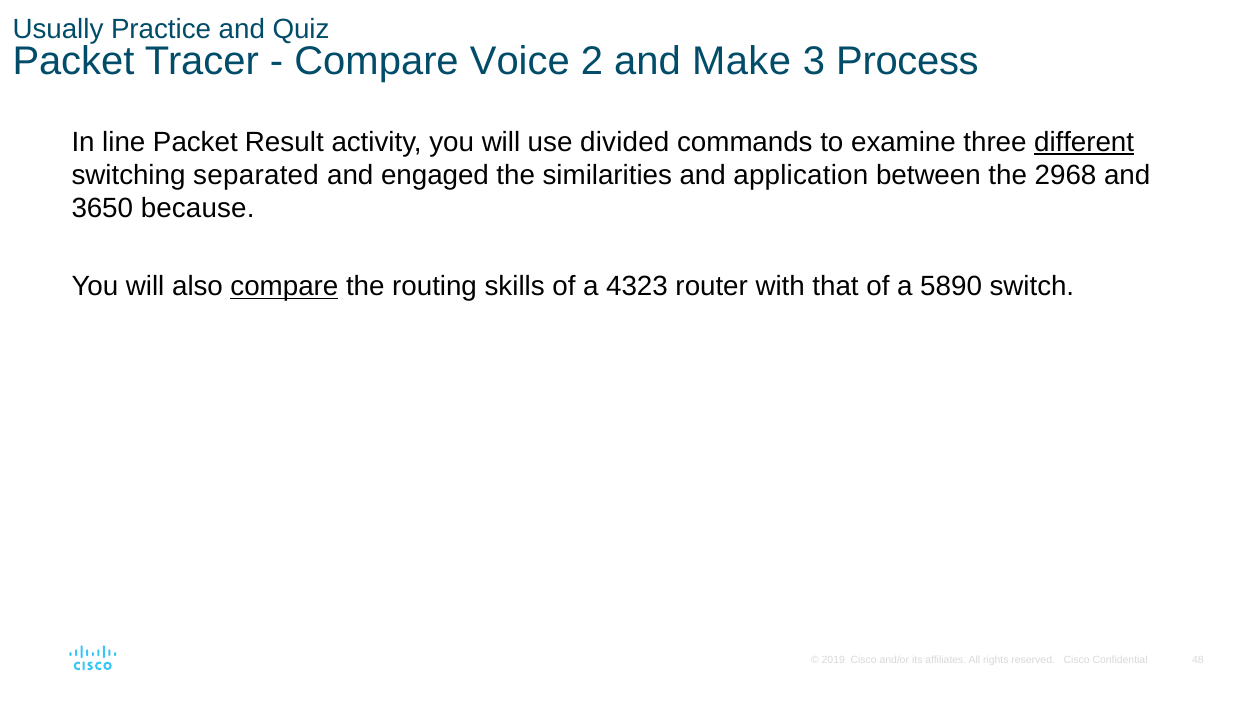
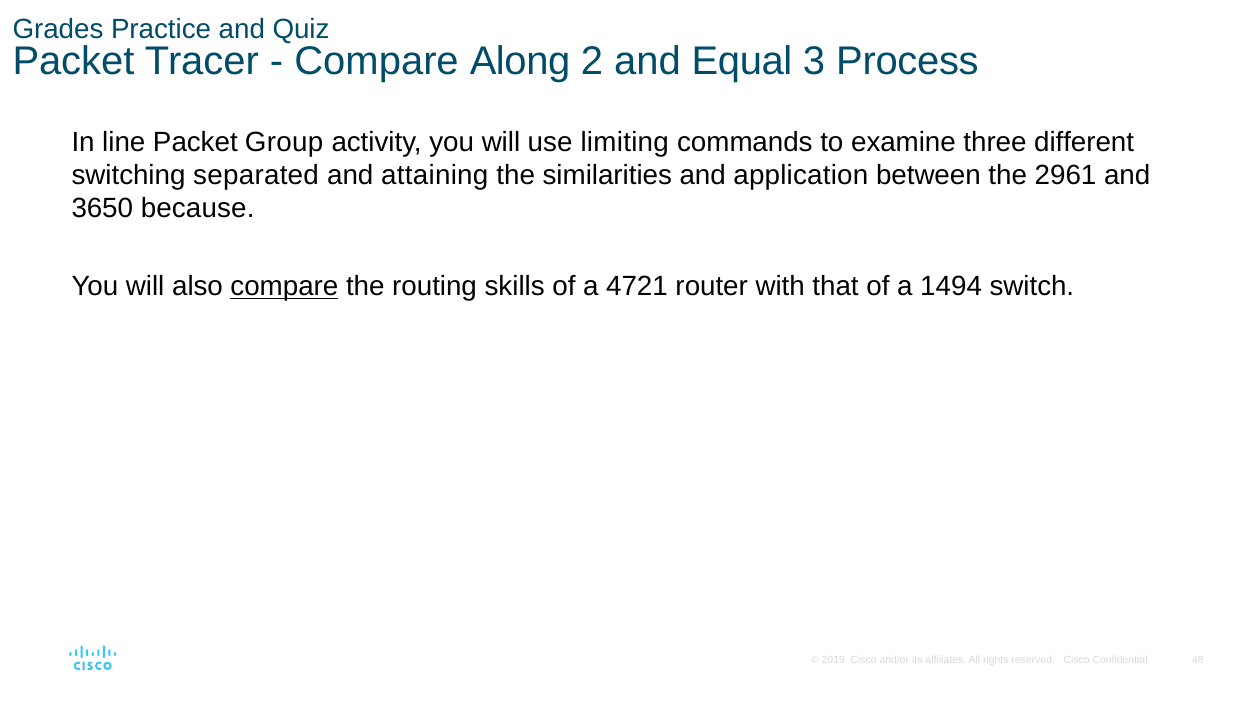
Usually: Usually -> Grades (58, 30)
Voice: Voice -> Along (520, 62)
Make: Make -> Equal (742, 62)
Result: Result -> Group (284, 142)
divided: divided -> limiting (625, 142)
different underline: present -> none (1084, 142)
engaged: engaged -> attaining (435, 175)
2968: 2968 -> 2961 (1066, 175)
4323: 4323 -> 4721 (637, 286)
5890: 5890 -> 1494 (951, 286)
